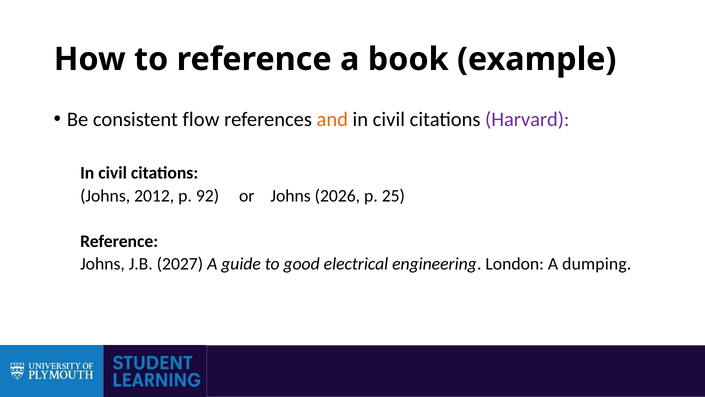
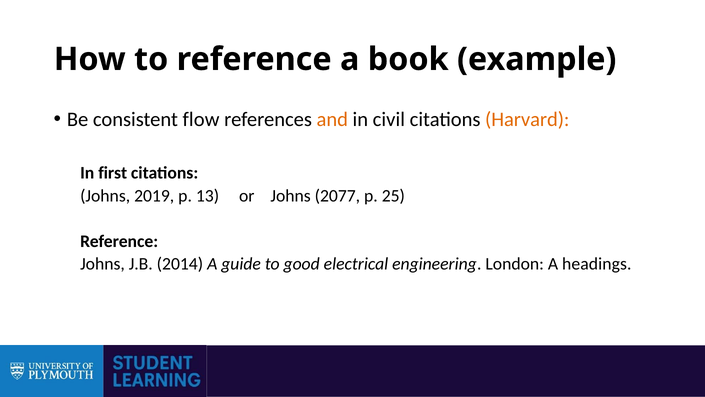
Harvard colour: purple -> orange (527, 119)
civil: civil -> first (113, 173)
2012: 2012 -> 2019 (154, 196)
92: 92 -> 13 (208, 196)
2026: 2026 -> 2077 (337, 196)
2027: 2027 -> 2014 (180, 264)
dumping: dumping -> headings (597, 264)
